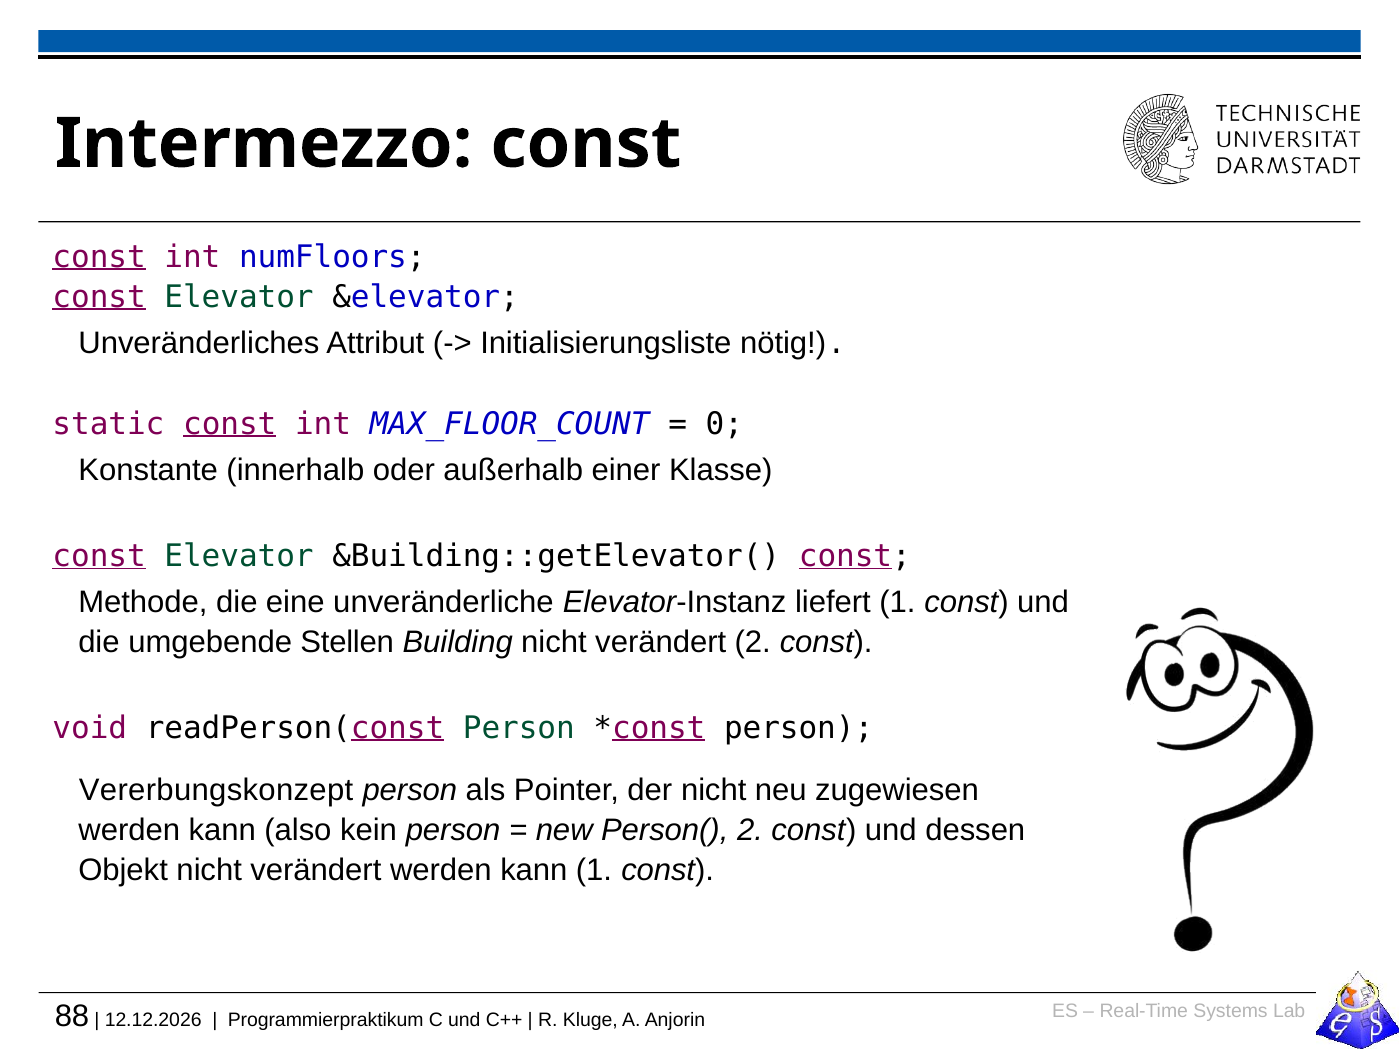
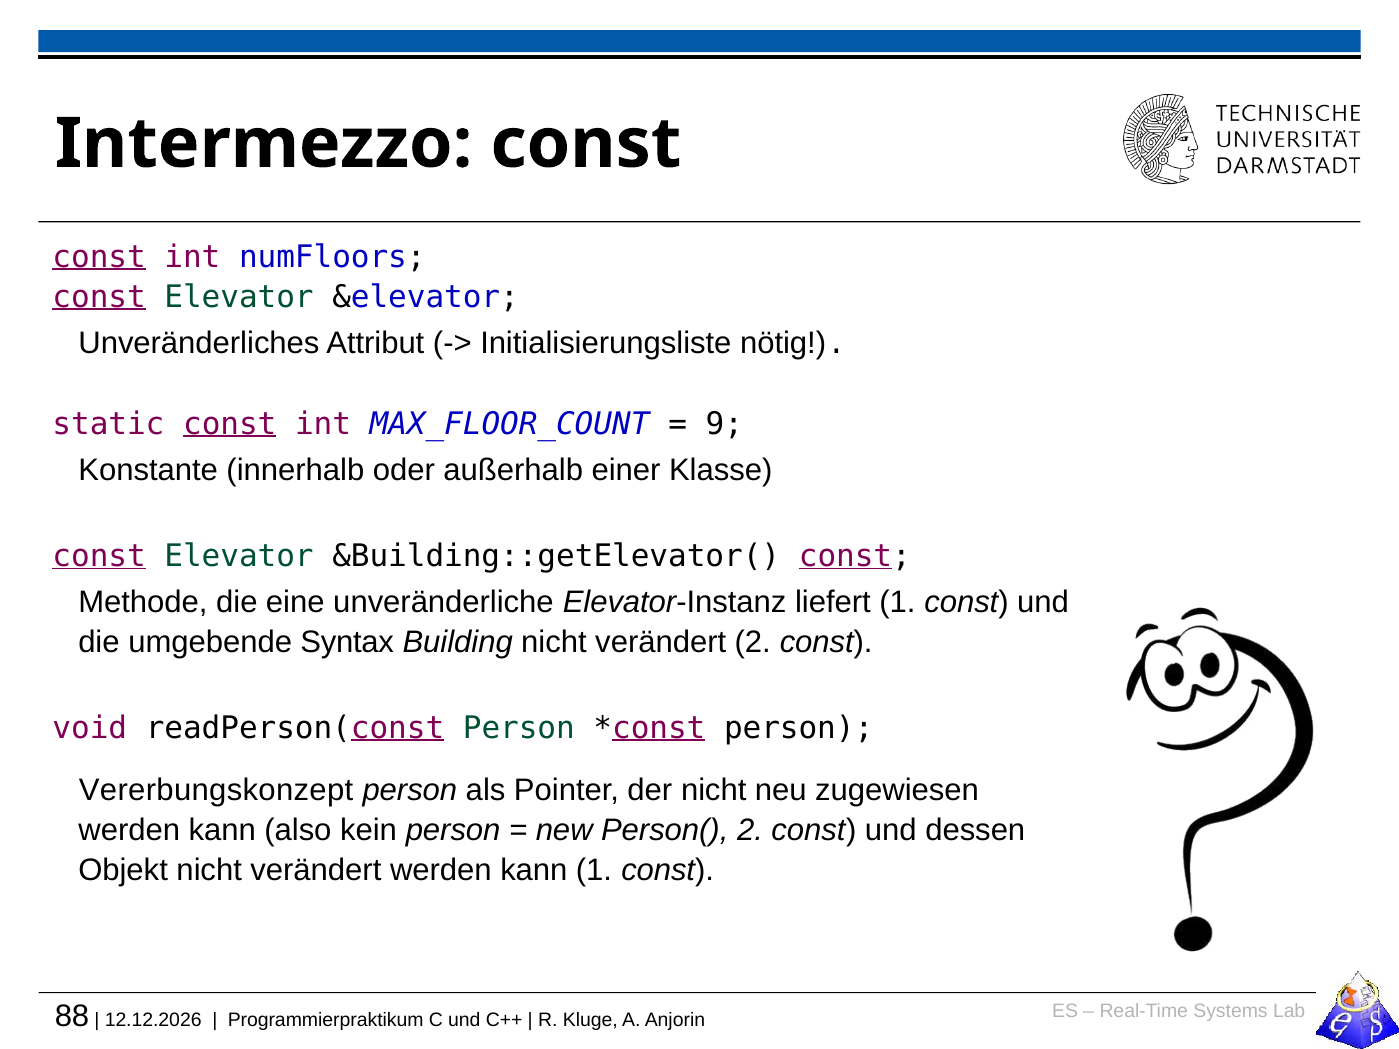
0: 0 -> 9 (724, 425)
Stellen: Stellen -> Syntax (347, 643)
